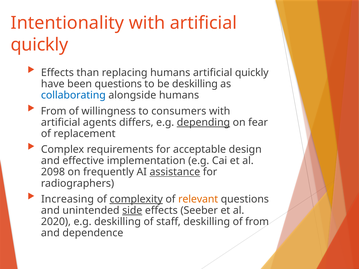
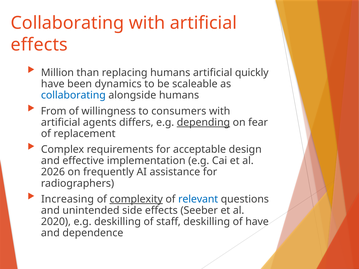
Intentionality: Intentionality -> Collaborating (67, 23)
quickly: quickly -> effects (39, 45)
Effects: Effects -> Million (57, 73)
been questions: questions -> dynamics (118, 84)
be deskilling: deskilling -> scaleable (195, 84)
2098: 2098 -> 2026 (53, 172)
assistance underline: present -> none (175, 172)
relevant colour: orange -> blue (198, 199)
side underline: present -> none (132, 211)
of from: from -> have (257, 222)
